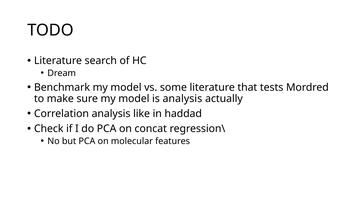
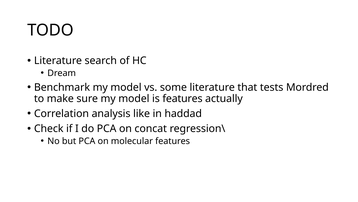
is analysis: analysis -> features (183, 98)
